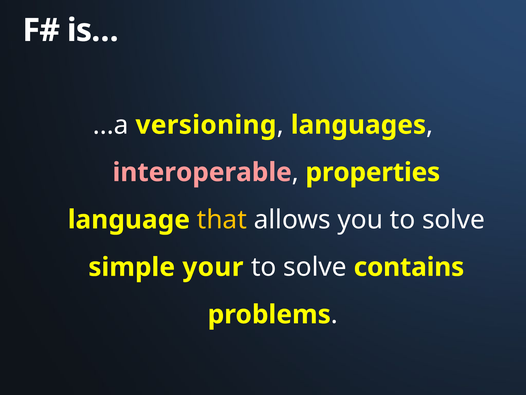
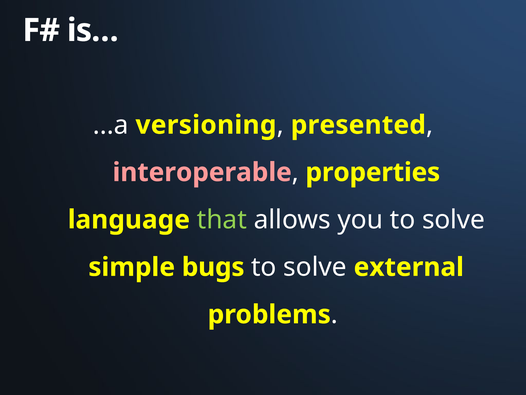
languages: languages -> presented (358, 125)
that colour: yellow -> light green (222, 220)
your: your -> bugs (213, 267)
contains: contains -> external (409, 267)
